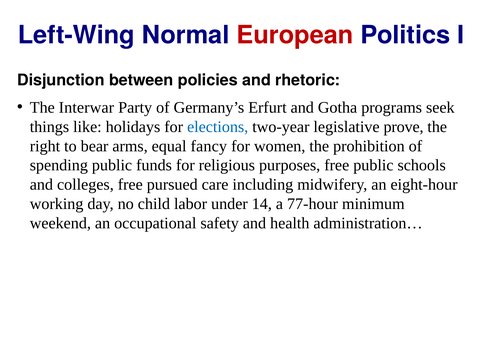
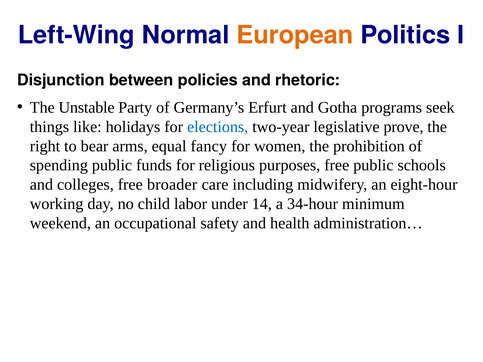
European colour: red -> orange (295, 35)
Interwar: Interwar -> Unstable (87, 108)
pursued: pursued -> broader (172, 185)
77-hour: 77-hour -> 34-hour (313, 204)
